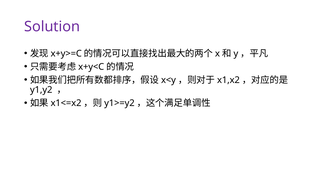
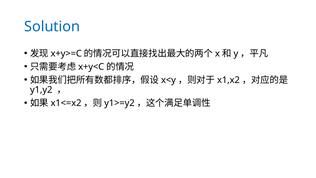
Solution colour: purple -> blue (52, 27)
